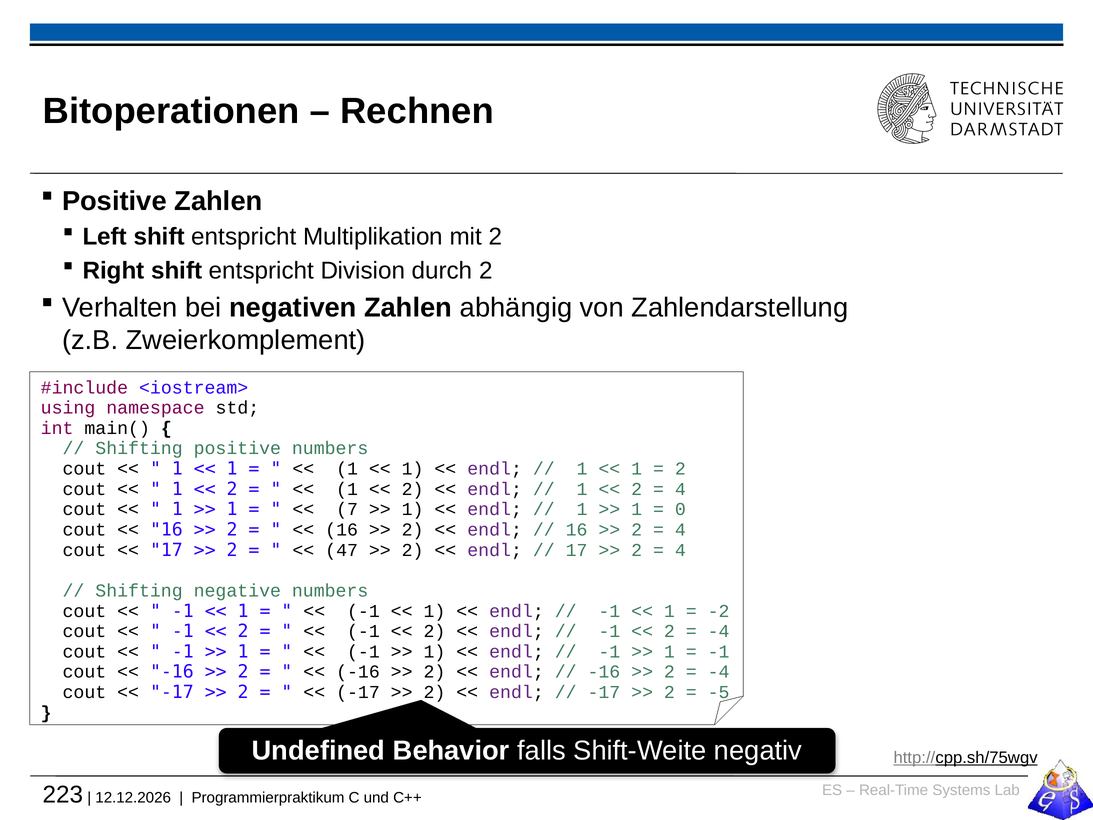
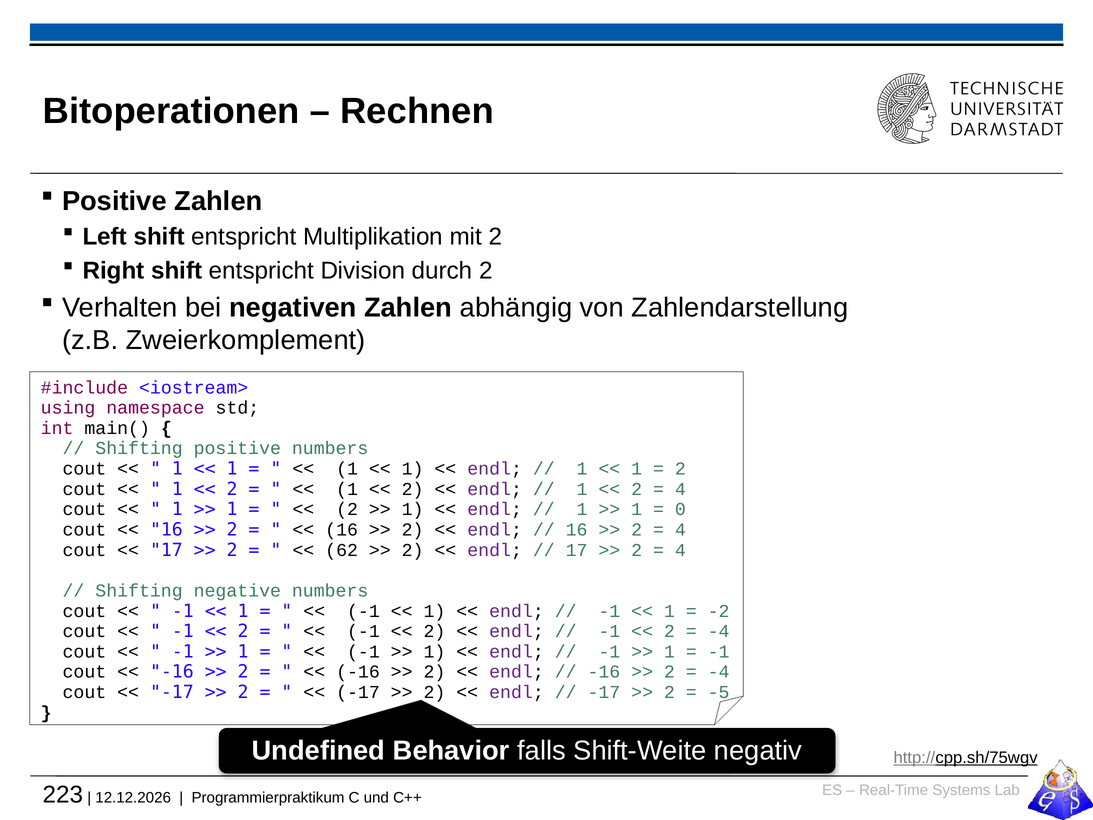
7: 7 -> 2 (347, 509)
47: 47 -> 62 (342, 550)
